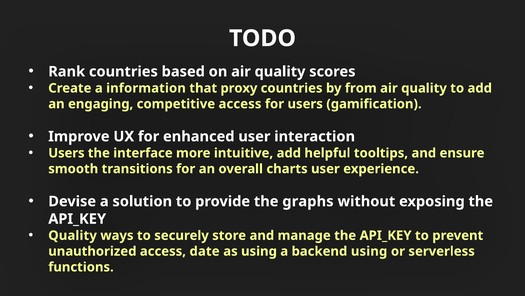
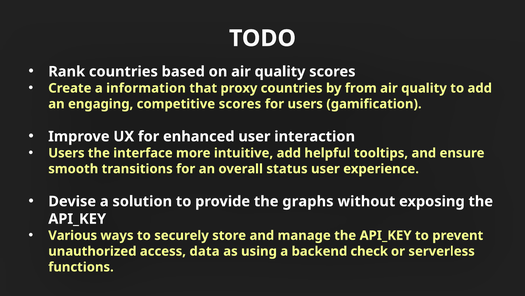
competitive access: access -> scores (240, 104)
charts: charts -> status (287, 168)
Quality: Quality -> Various (73, 235)
date: date -> data (205, 251)
backend using: using -> check (369, 251)
